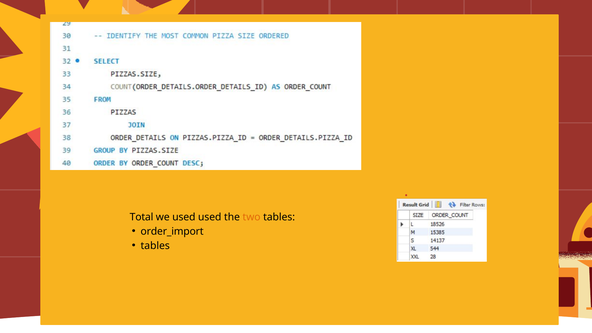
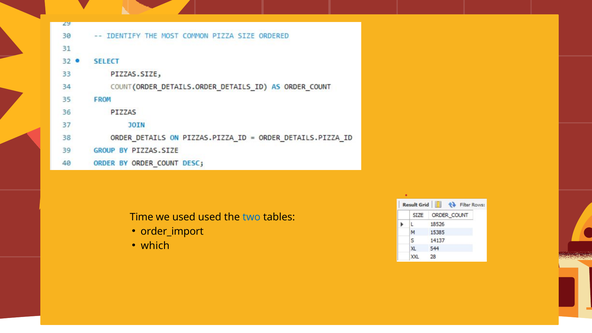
Total: Total -> Time (142, 217)
two colour: orange -> blue (252, 217)
tables: tables -> which (155, 246)
